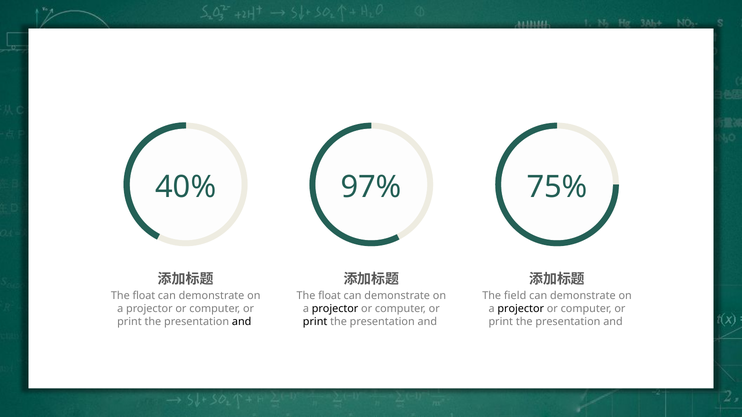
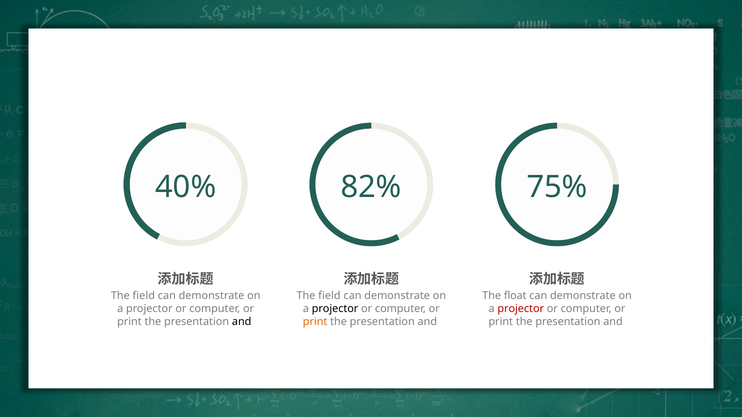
97%: 97% -> 82% (371, 187)
float: float -> field (144, 296)
float: float -> field (329, 296)
field: field -> float (515, 296)
projector colour: black -> red (521, 309)
print colour: black -> orange (315, 322)
